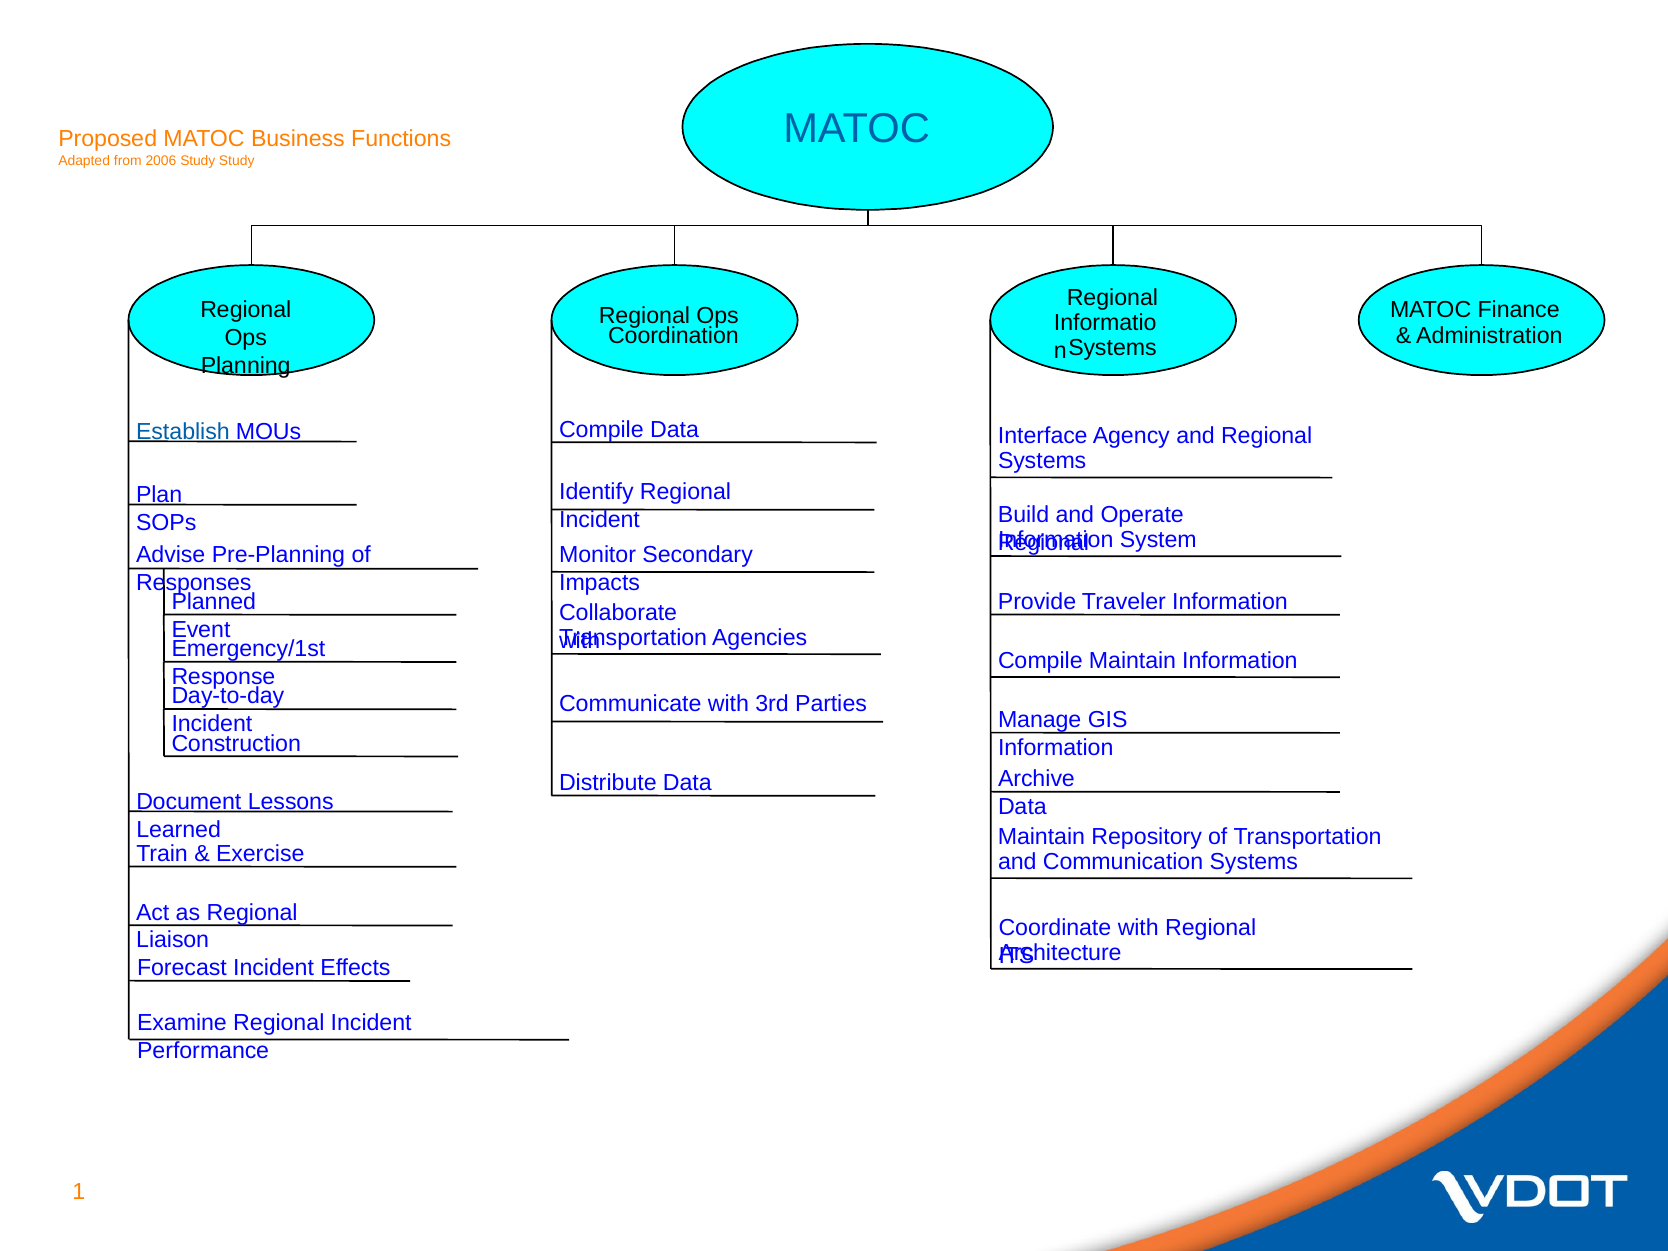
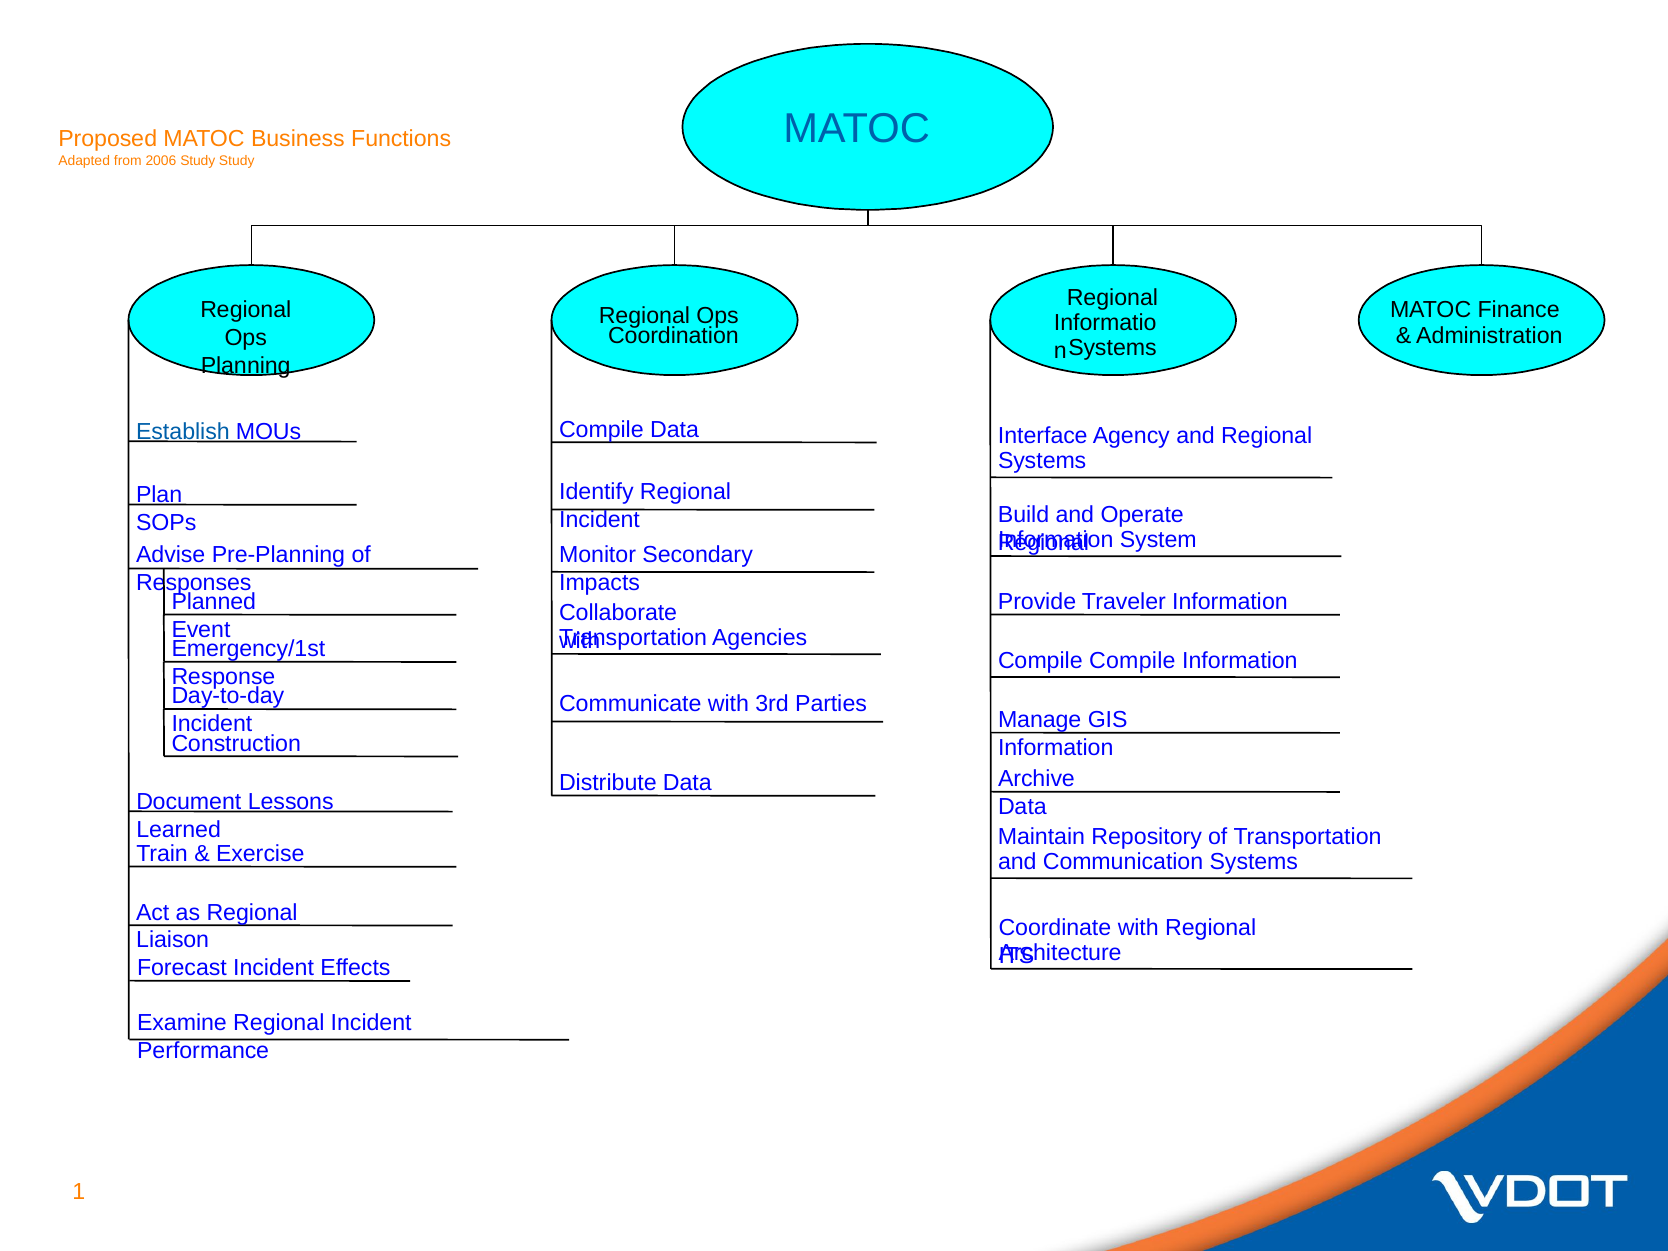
Compile Maintain: Maintain -> Compile (1132, 661)
